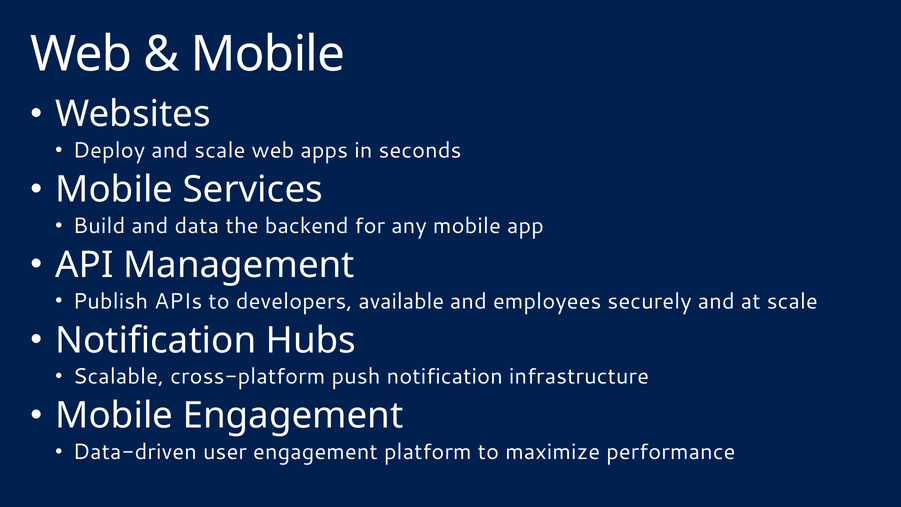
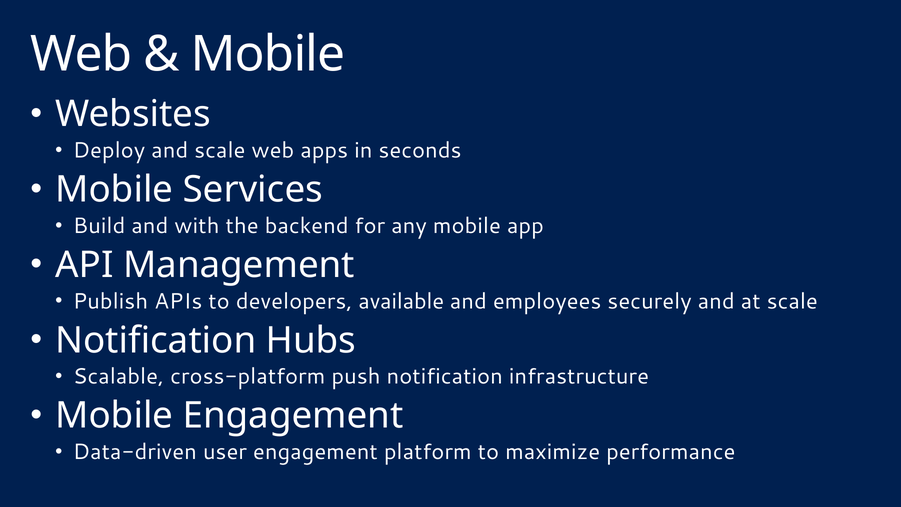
data: data -> with (197, 226)
